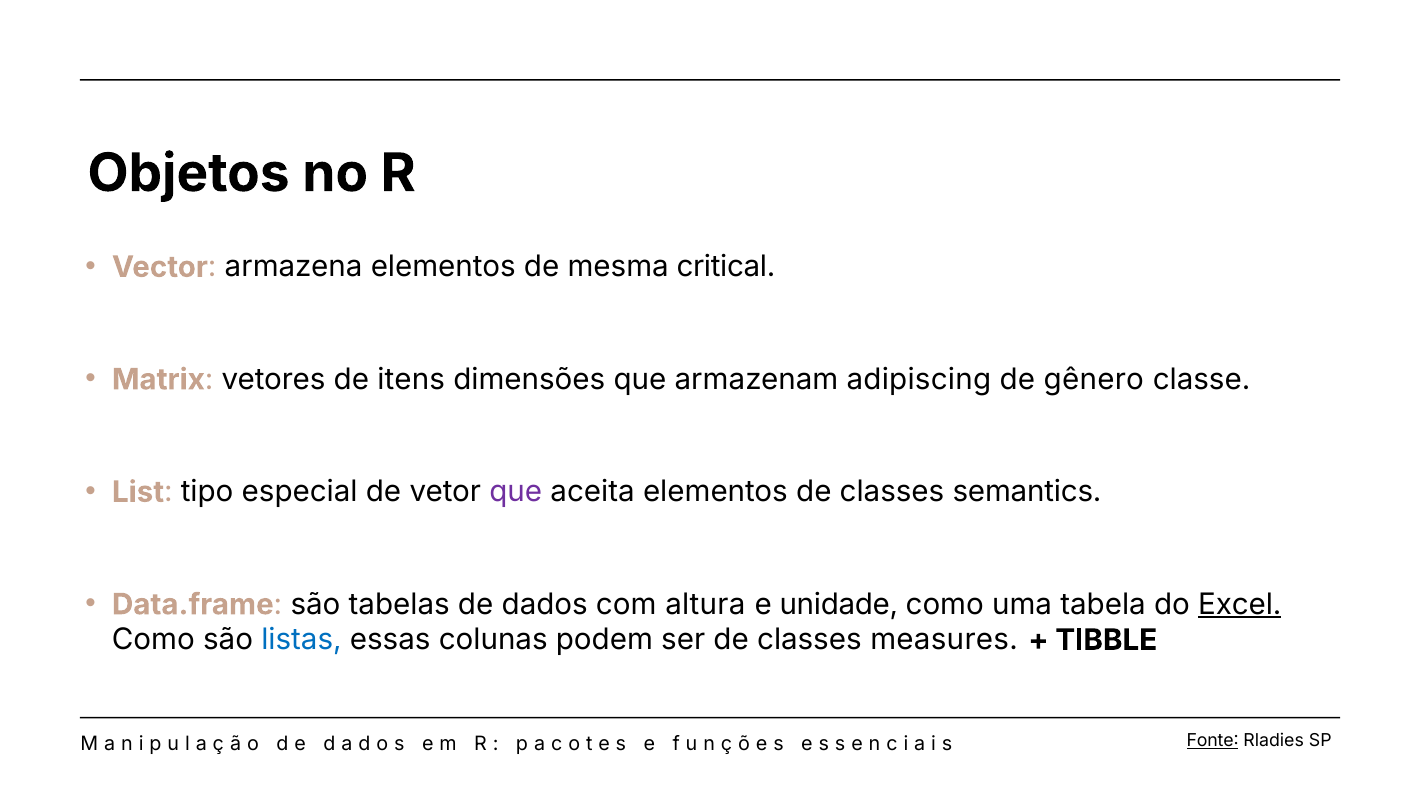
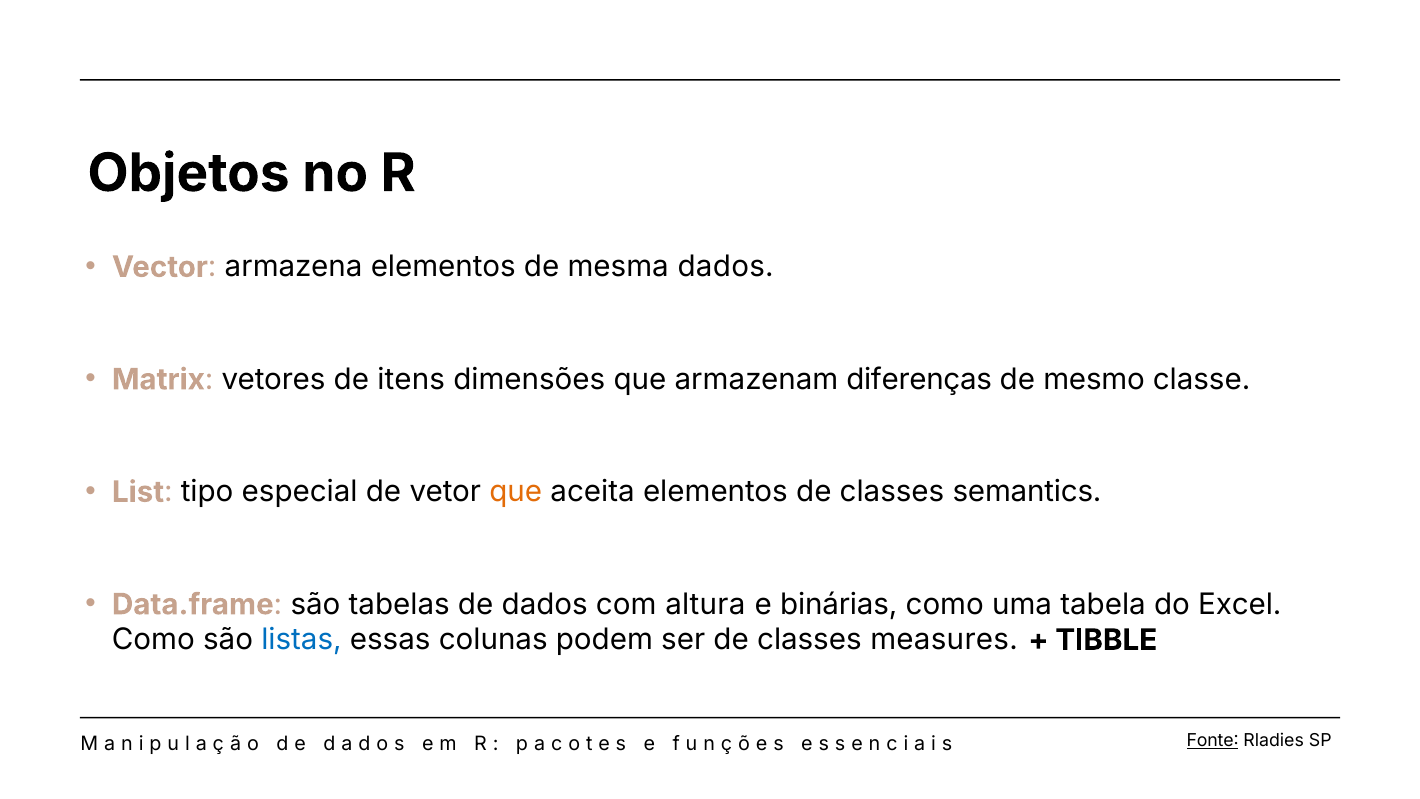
mesma critical: critical -> dados (726, 267)
adipiscing: adipiscing -> diferenças (919, 379)
gênero: gênero -> mesmo (1094, 379)
que colour: purple -> orange (516, 492)
unidade: unidade -> binárias (839, 604)
Excel underline: present -> none (1240, 604)
